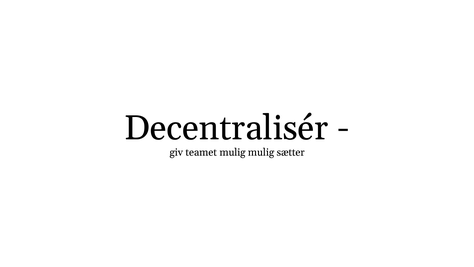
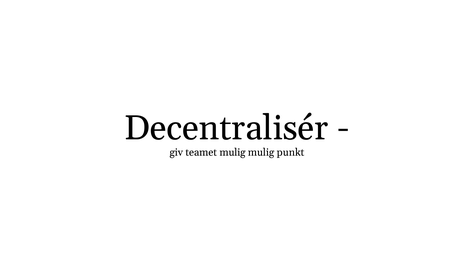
sætter: sætter -> punkt (291, 152)
